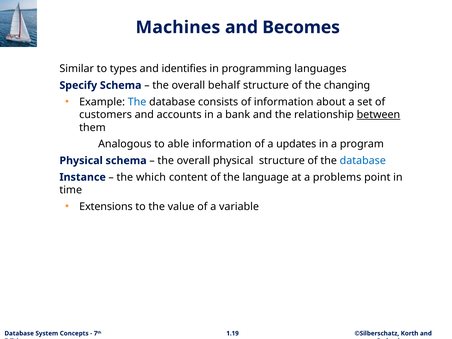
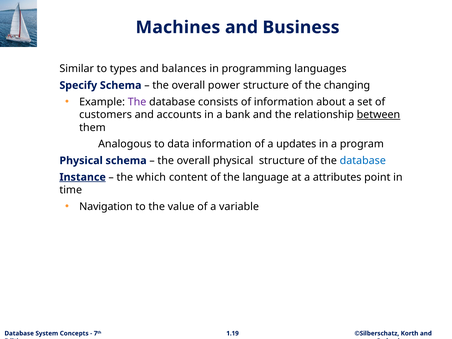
Becomes: Becomes -> Business (301, 27)
identifies: identifies -> balances (184, 69)
behalf: behalf -> power (224, 85)
The colour: blue -> purple (137, 102)
able: able -> data (178, 144)
Instance underline: none -> present (83, 177)
problems: problems -> attributes (337, 177)
Extensions: Extensions -> Navigation (106, 207)
